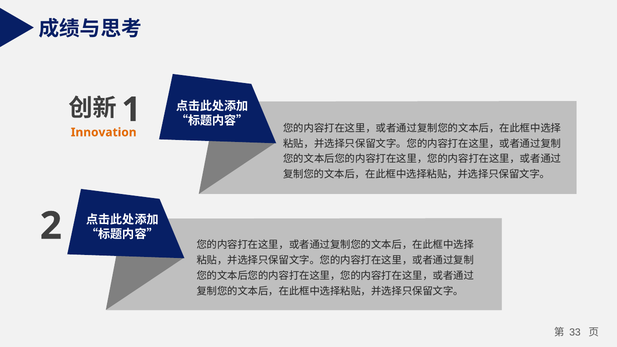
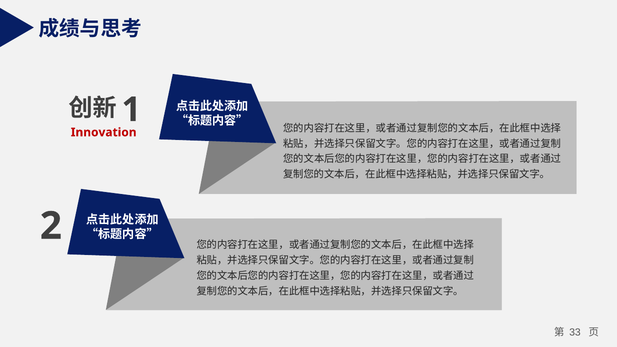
Innovation colour: orange -> red (104, 132)
